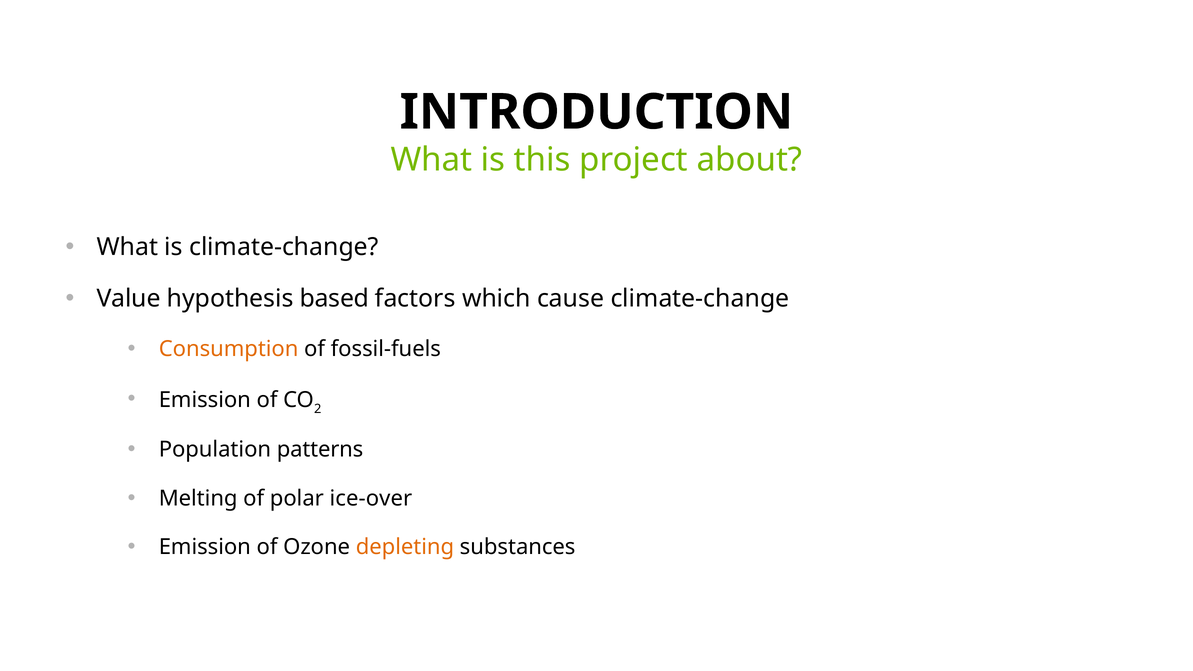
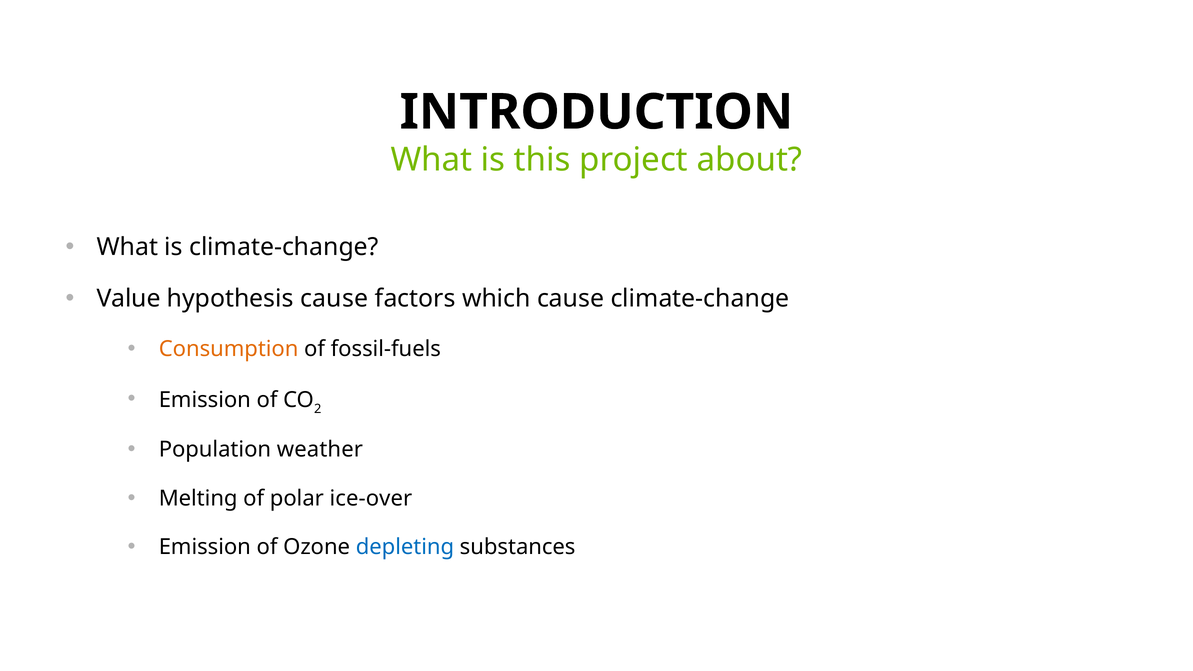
hypothesis based: based -> cause (334, 299)
patterns: patterns -> weather (320, 450)
depleting colour: orange -> blue (405, 547)
